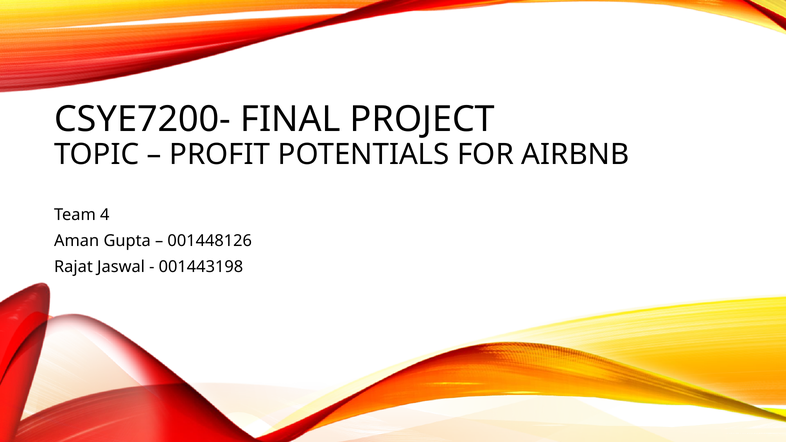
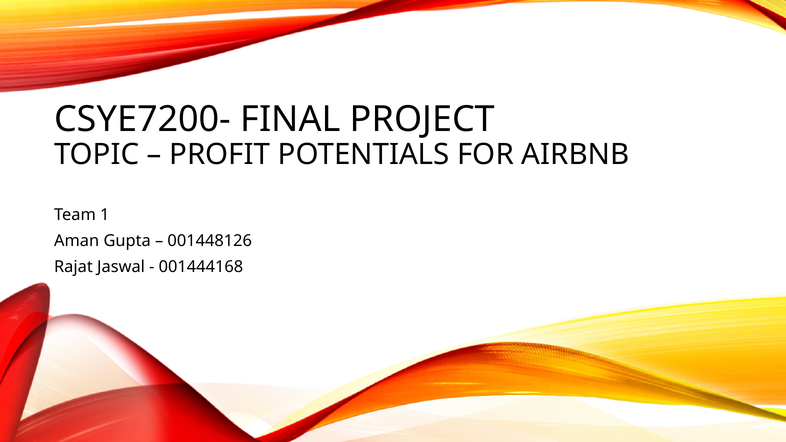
4: 4 -> 1 (105, 215)
001443198: 001443198 -> 001444168 (201, 267)
